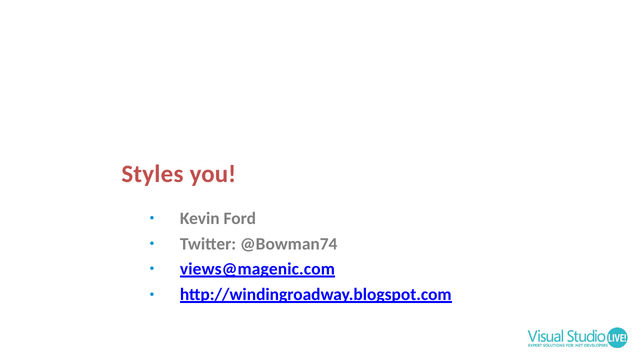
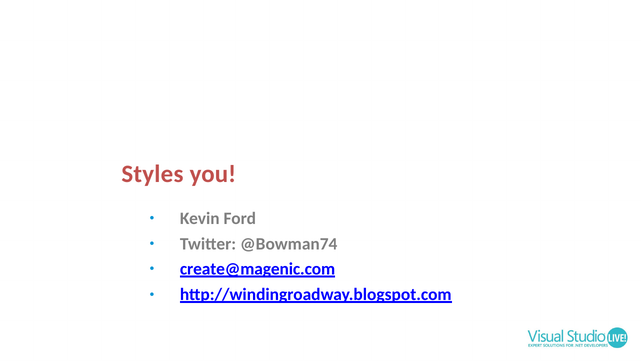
views@magenic.com: views@magenic.com -> create@magenic.com (258, 269)
